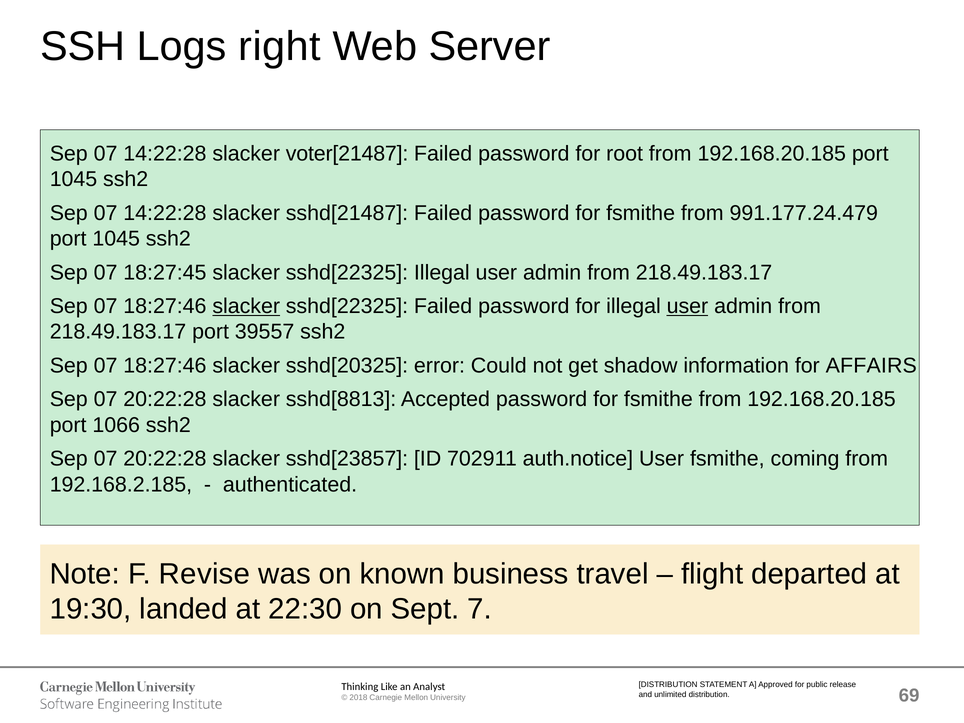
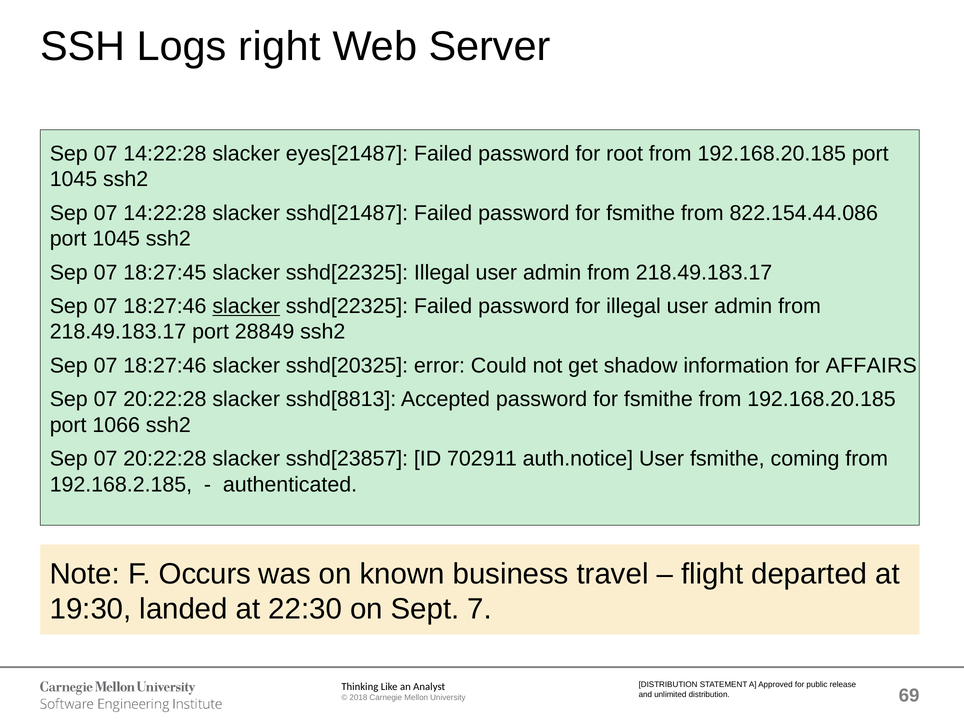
voter[21487: voter[21487 -> eyes[21487 (347, 154)
991.177.24.479: 991.177.24.479 -> 822.154.44.086 (804, 213)
user underline: present -> none (687, 306)
39557: 39557 -> 28849 (265, 332)
Revise: Revise -> Occurs (205, 574)
